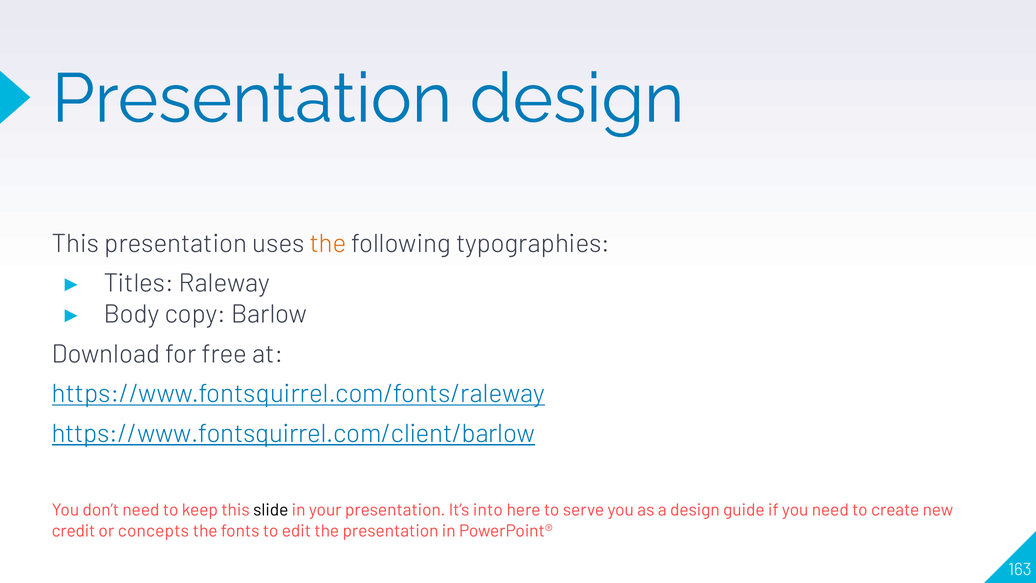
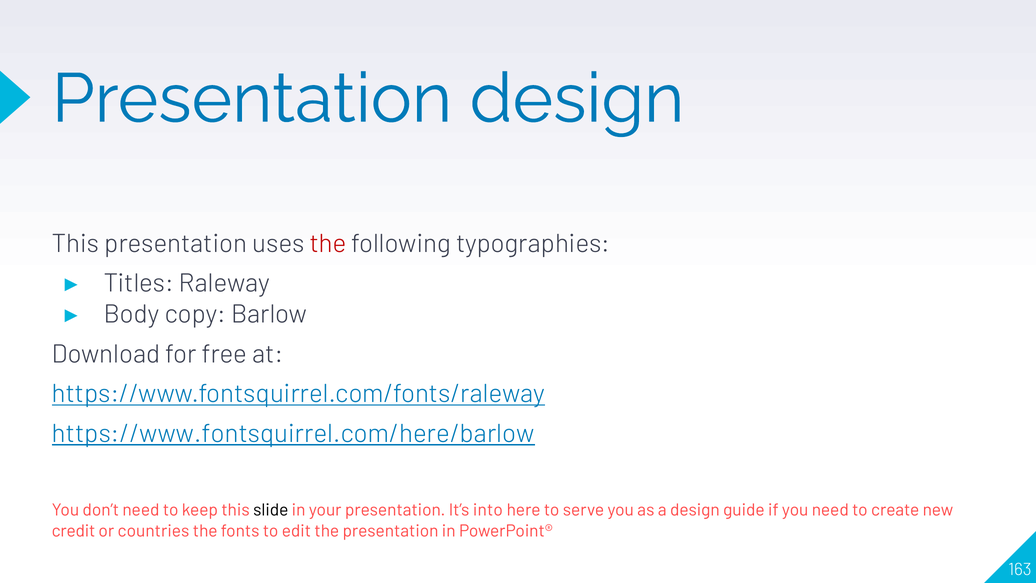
the colour: orange -> red (328, 243)
https://www.fontsquirrel.com/client/barlow: https://www.fontsquirrel.com/client/barlow -> https://www.fontsquirrel.com/here/barlow (293, 433)
concepts: concepts -> countries (153, 531)
